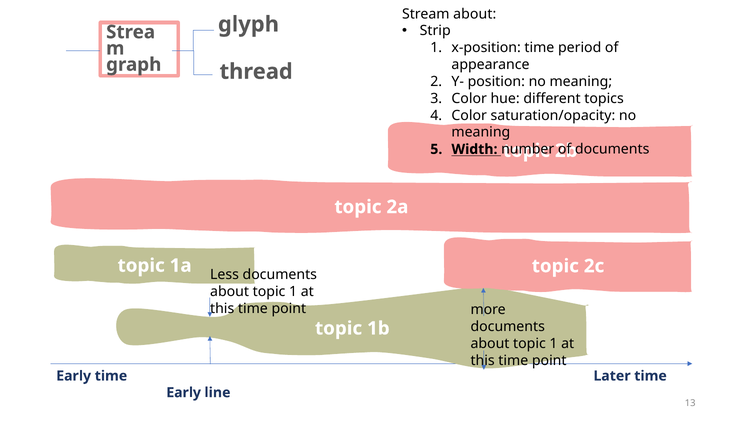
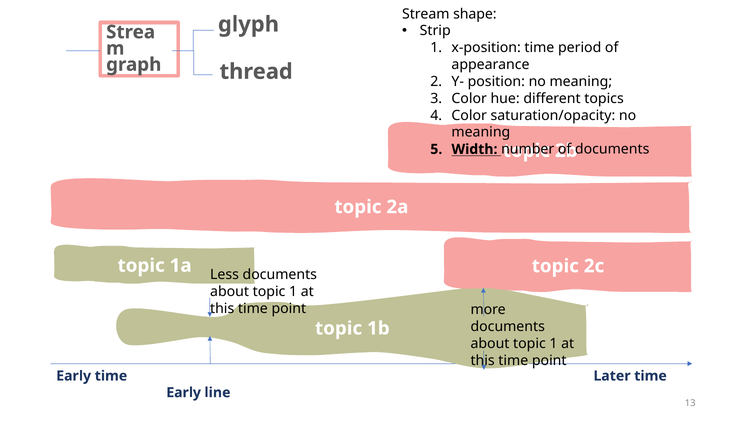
Stream about: about -> shape (475, 14)
